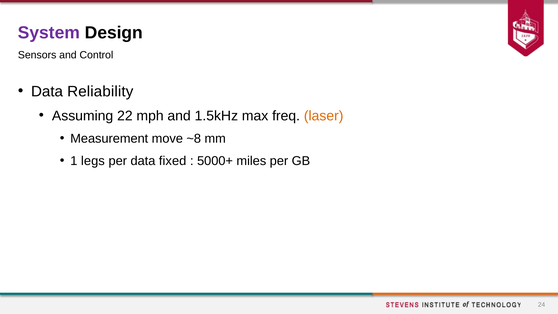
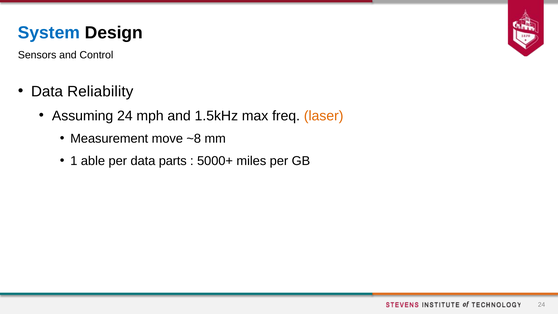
System colour: purple -> blue (49, 33)
Assuming 22: 22 -> 24 (125, 116)
legs: legs -> able (93, 161)
fixed: fixed -> parts (173, 161)
